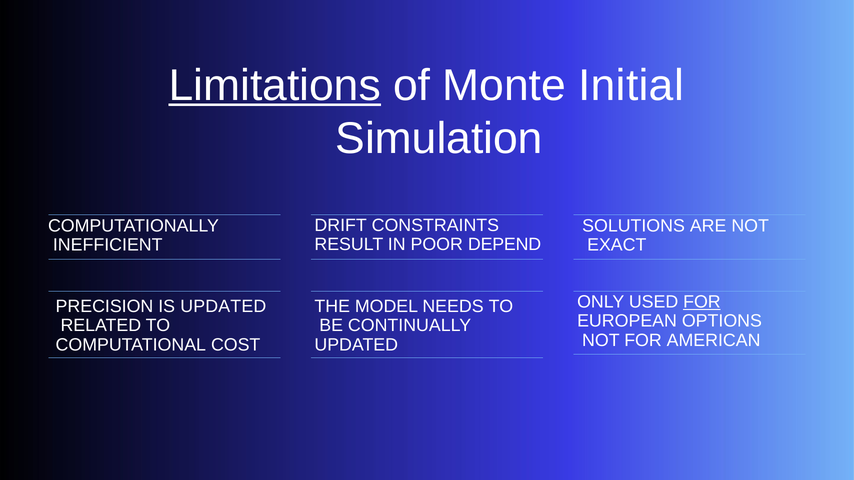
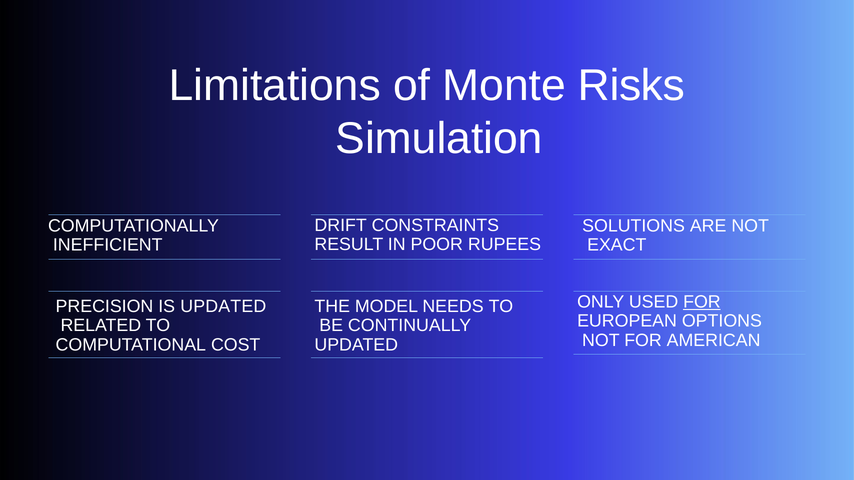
Limitations underline: present -> none (275, 86)
Initial: Initial -> Risks (631, 86)
DEPEND: DEPEND -> RUPEES (504, 245)
